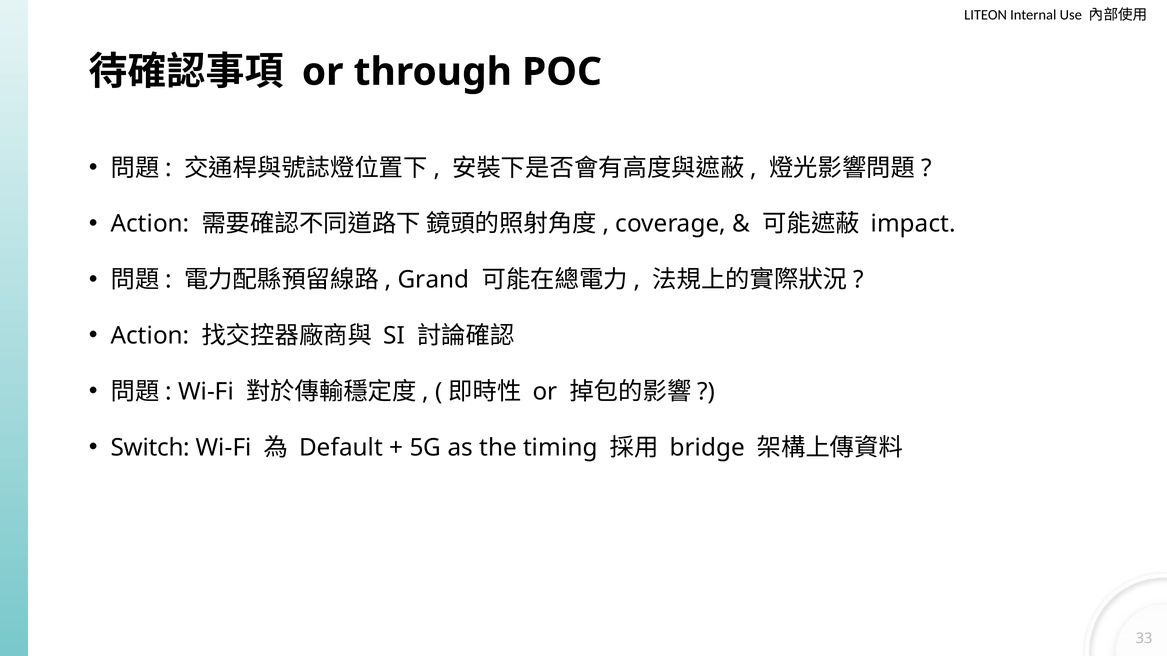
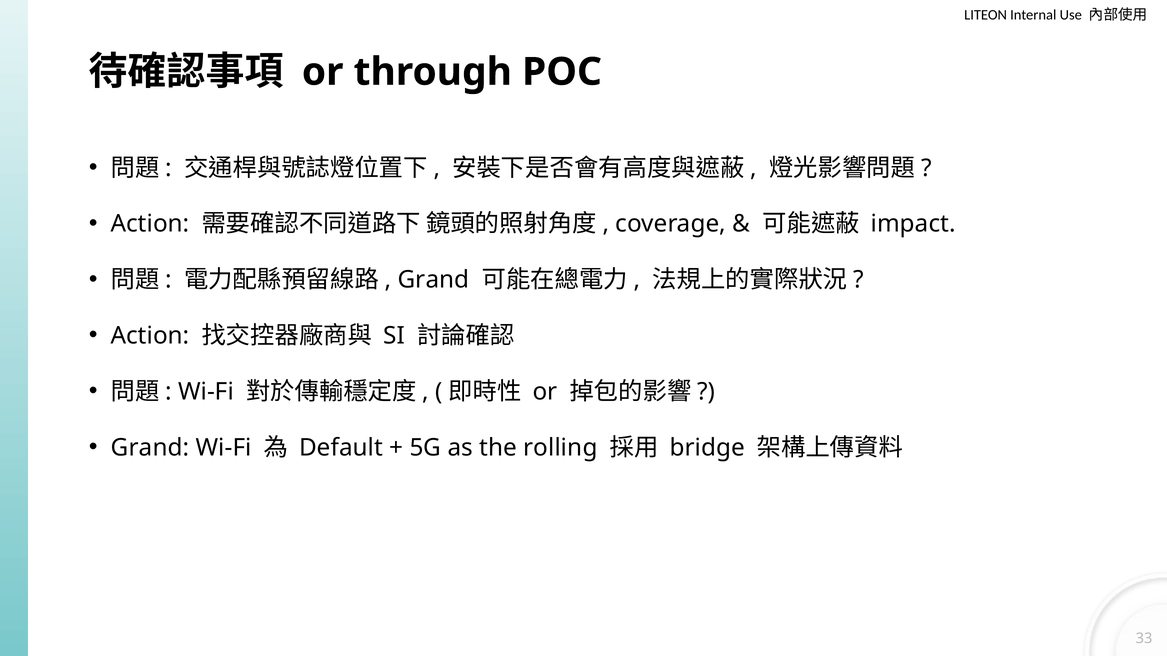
Switch: Switch -> Grand (150, 448)
timing: timing -> rolling (560, 448)
